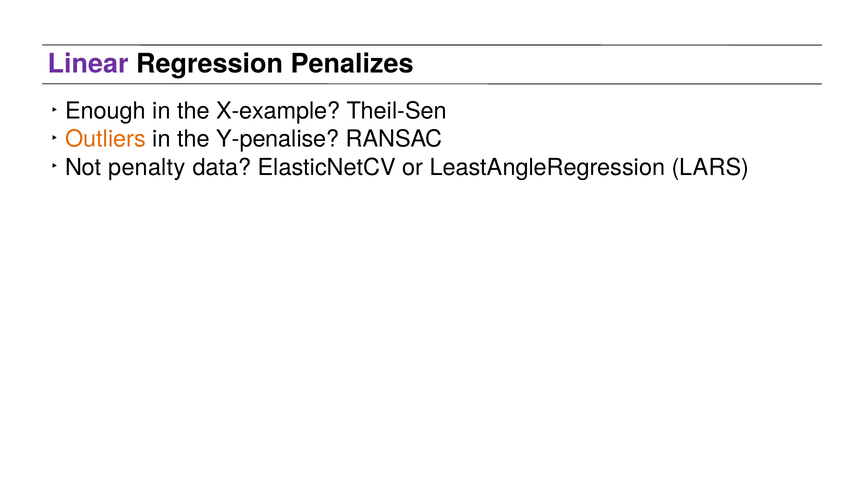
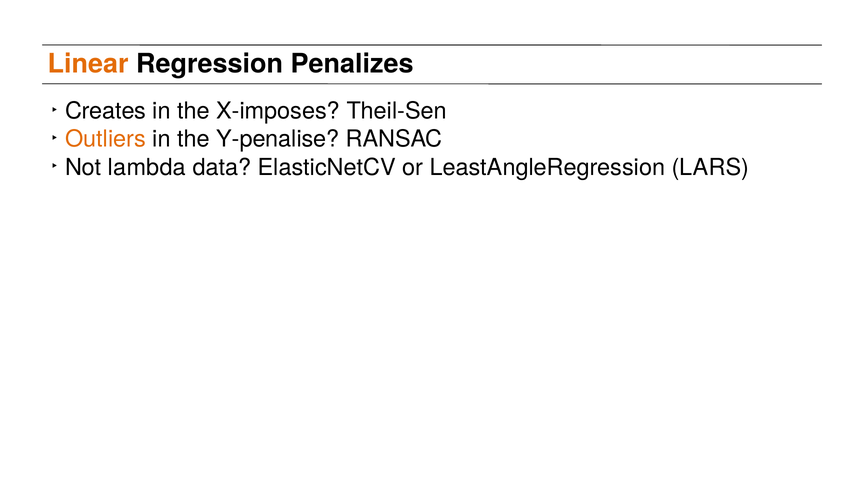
Linear colour: purple -> orange (88, 64)
Enough: Enough -> Creates (106, 111)
X-example: X-example -> X-imposes (278, 111)
penalty: penalty -> lambda (147, 167)
